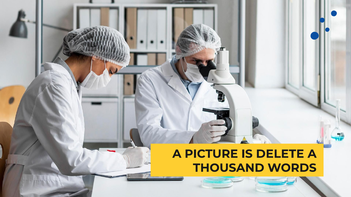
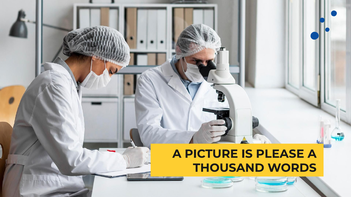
DELETE: DELETE -> PLEASE (280, 154)
